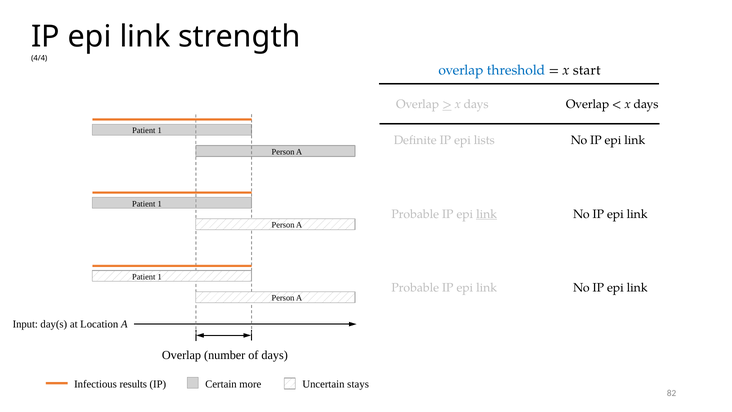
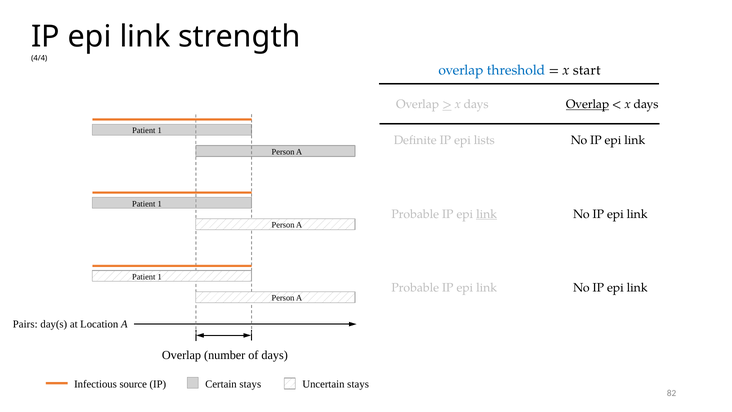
Overlap underline: none -> present (588, 104)
Input: Input -> Pairs (25, 324)
results: results -> source (133, 384)
Certain more: more -> stays (250, 384)
